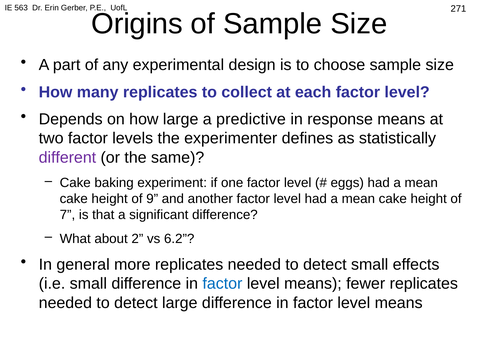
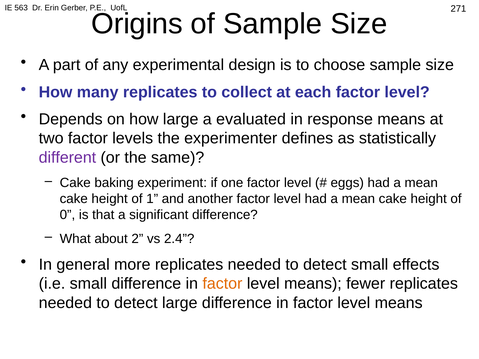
predictive: predictive -> evaluated (251, 119)
9: 9 -> 1 (152, 199)
7: 7 -> 0 (67, 215)
6.2: 6.2 -> 2.4 (179, 239)
factor colour: blue -> orange (222, 284)
